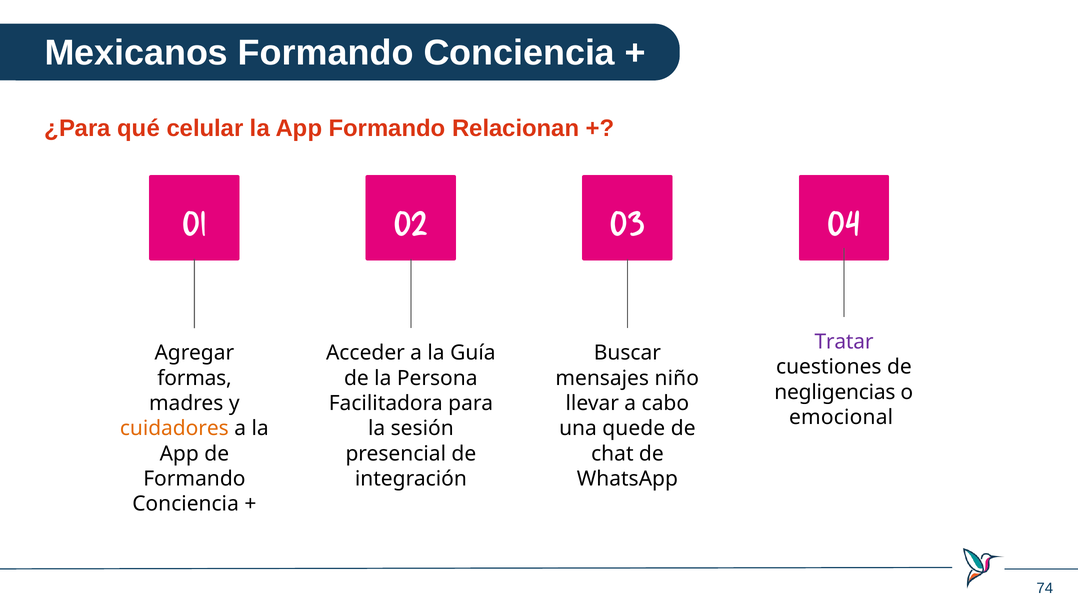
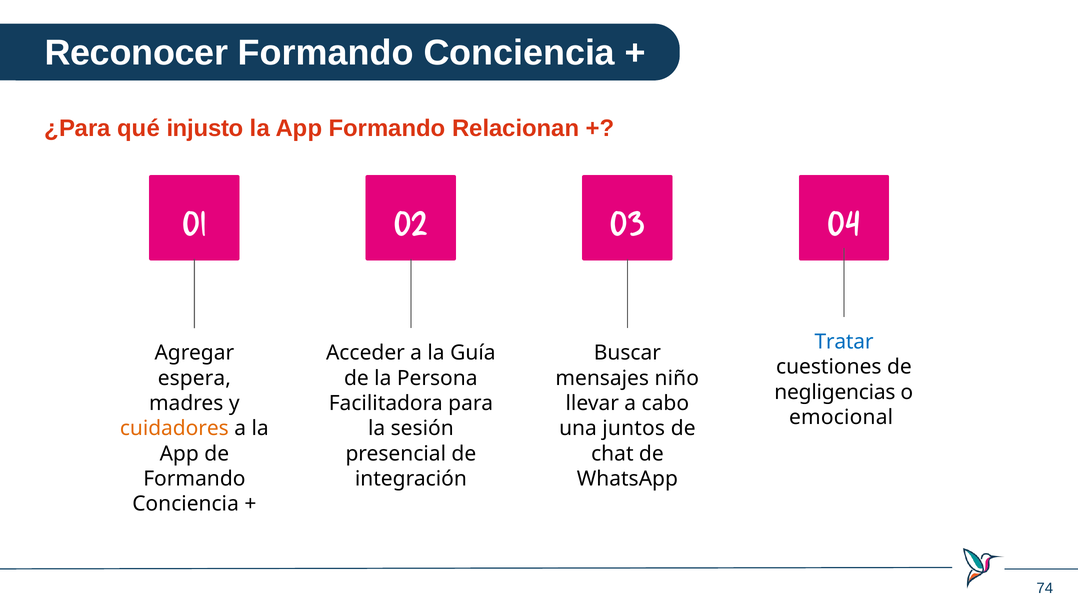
Mexicanos: Mexicanos -> Reconocer (136, 53)
celular: celular -> injusto (205, 129)
Tratar colour: purple -> blue (844, 342)
formas: formas -> espera (194, 378)
quede: quede -> juntos (634, 429)
